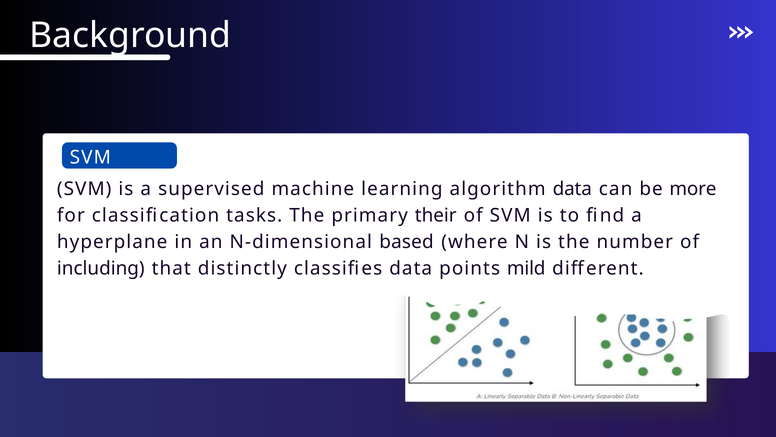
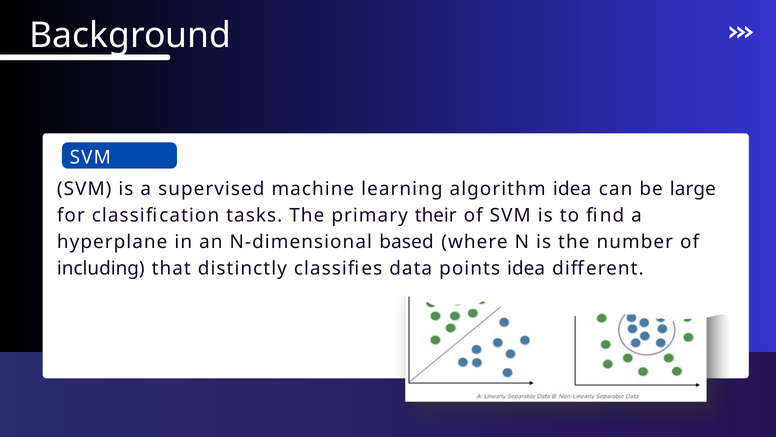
algorithm data: data -> idea (572, 189)
more: more -> large (693, 189)
points mild: mild -> idea (526, 268)
